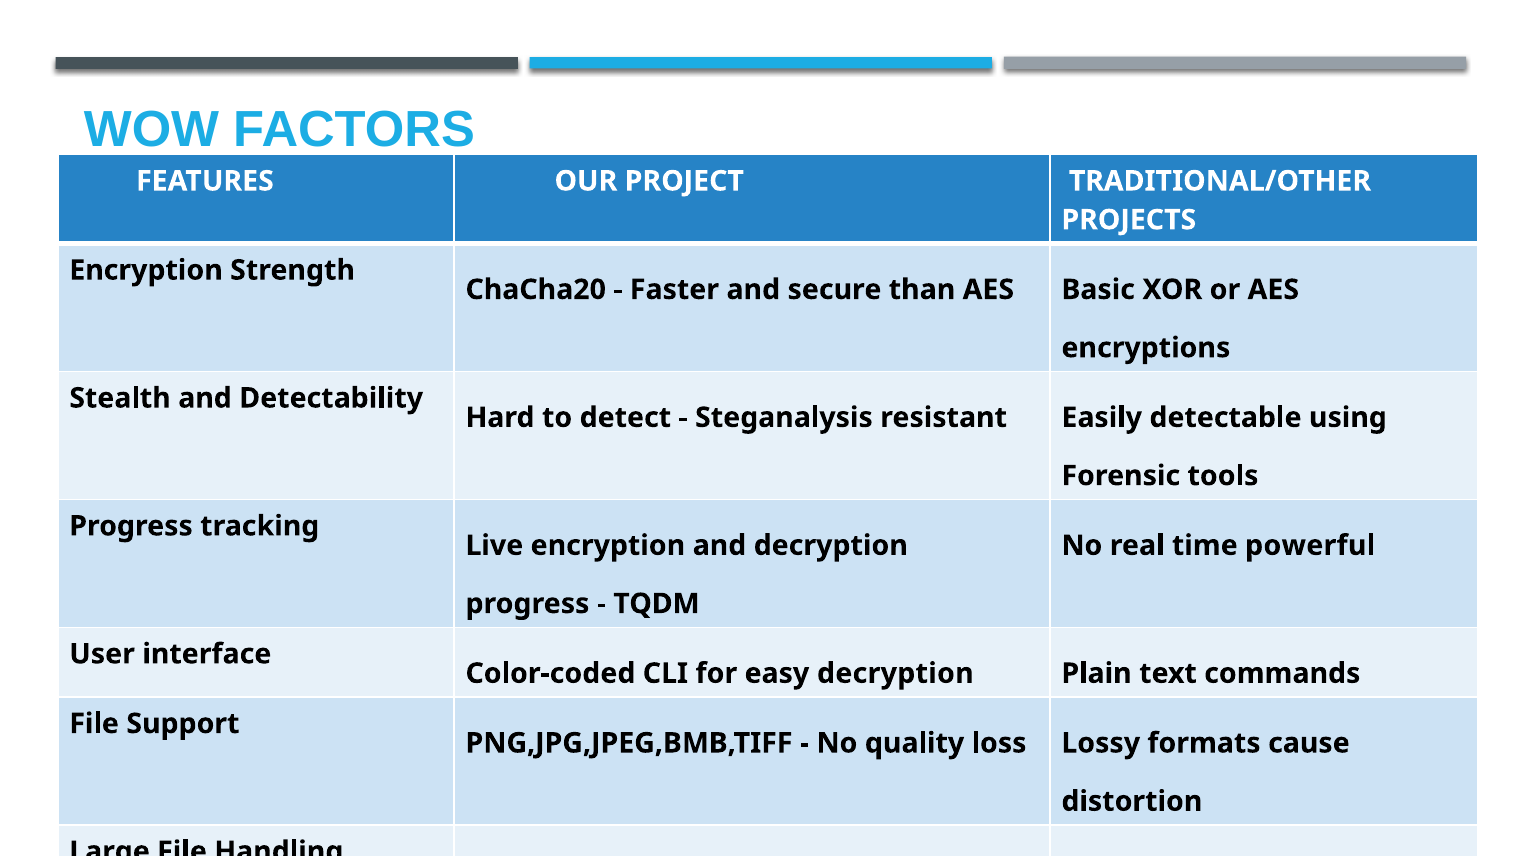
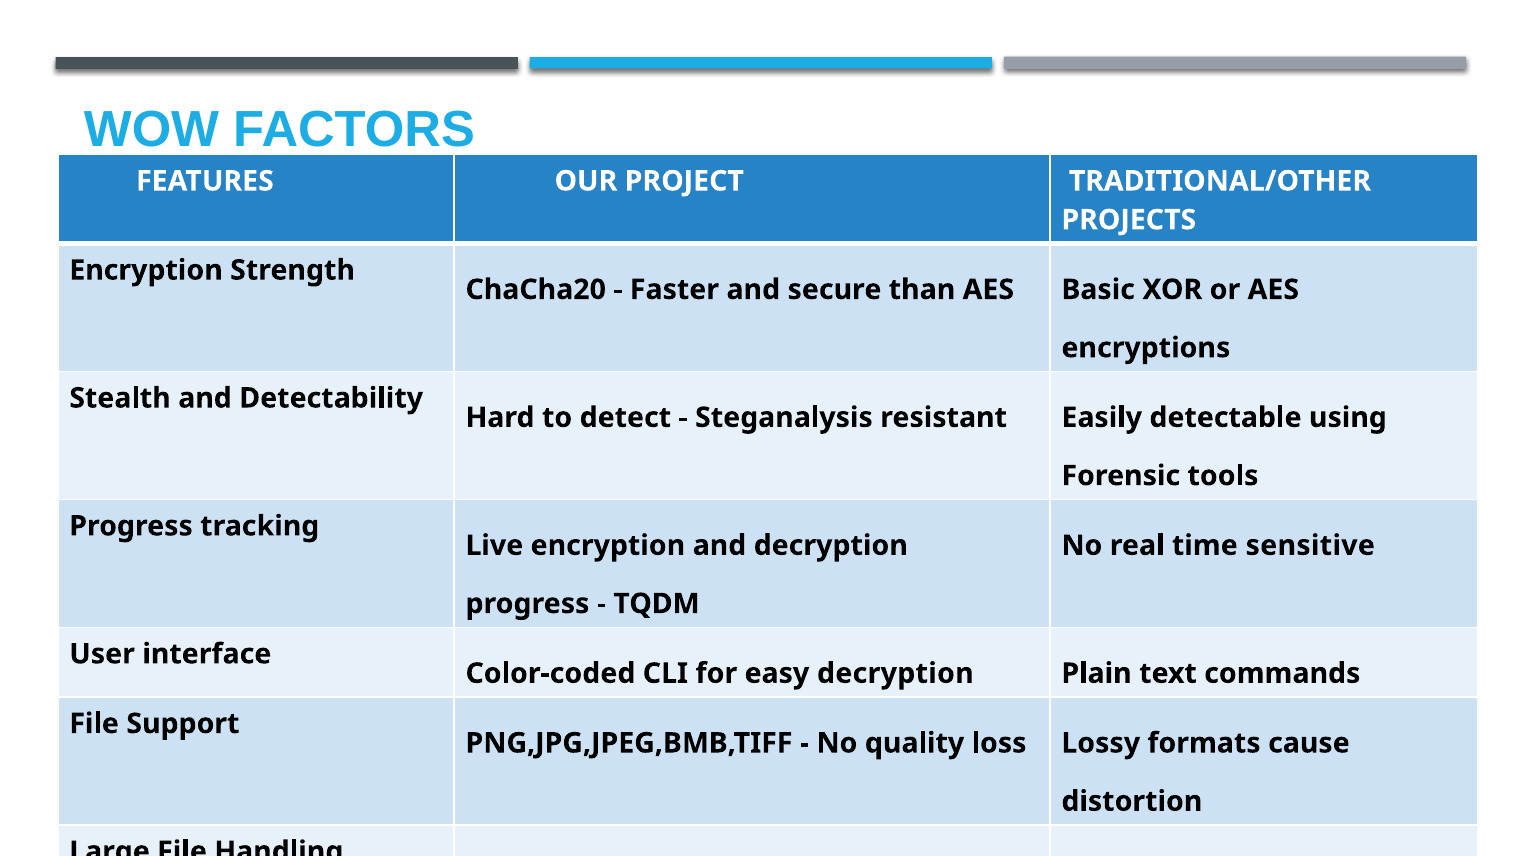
powerful: powerful -> sensitive (1310, 546)
